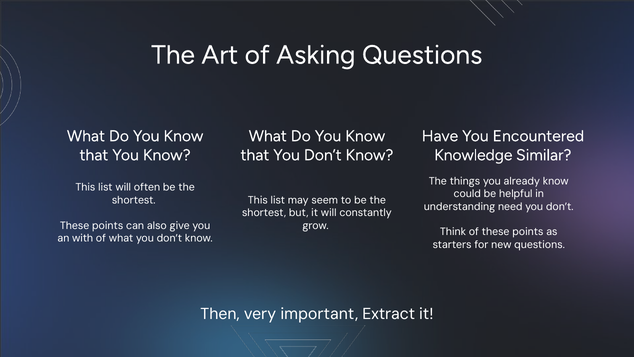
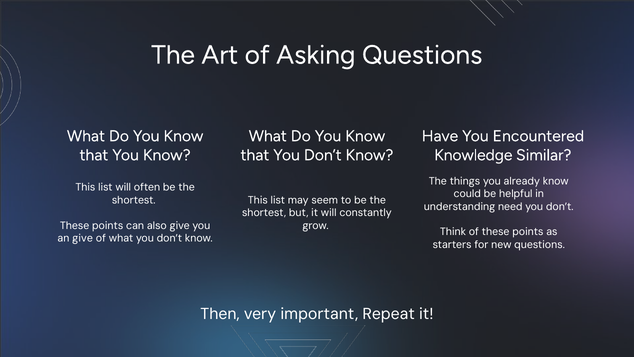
an with: with -> give (83, 238)
Extract: Extract -> Repeat (389, 314)
